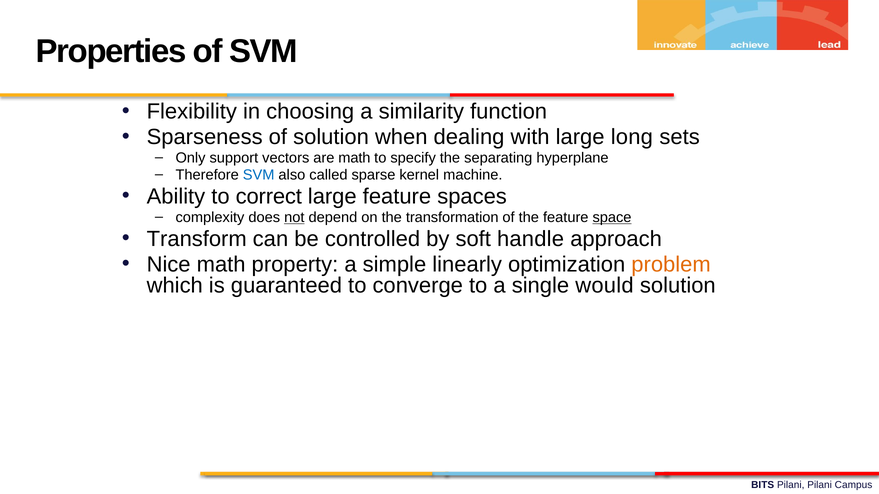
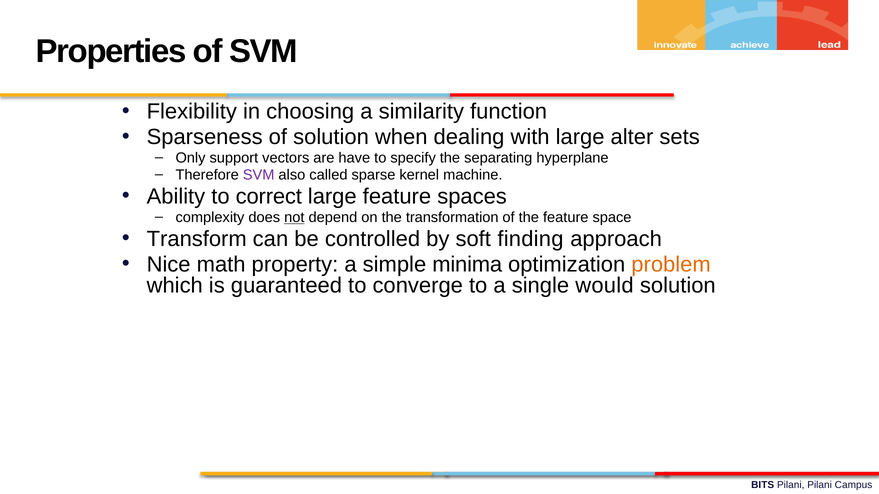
long: long -> alter (632, 137)
are math: math -> have (354, 158)
SVM colour: blue -> purple (259, 175)
space underline: present -> none (612, 218)
handle: handle -> finding (530, 239)
linearly: linearly -> minima (467, 265)
